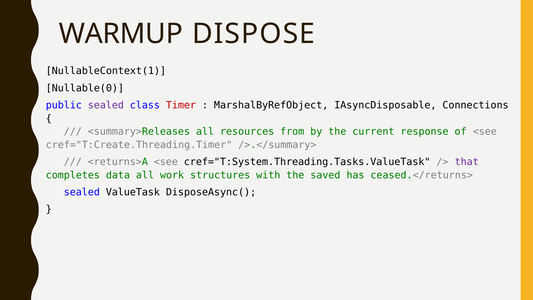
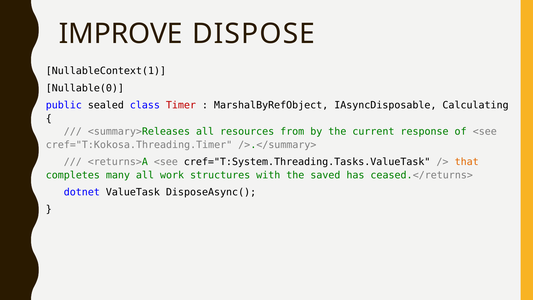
WARMUP: WARMUP -> IMPROVE (121, 34)
sealed colour: purple -> black (106, 105)
Connections: Connections -> Calculating (476, 105)
cref="T:Create.Threading.Timer: cref="T:Create.Threading.Timer -> cref="T:Kokosa.Threading.Timer (139, 145)
that colour: purple -> orange (467, 162)
data: data -> many (118, 175)
sealed: sealed -> dotnet (82, 192)
